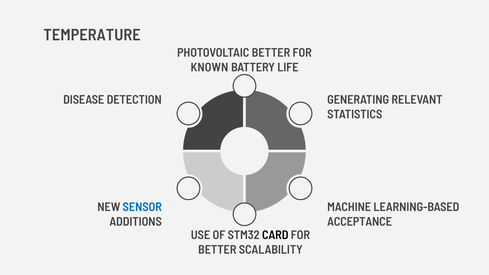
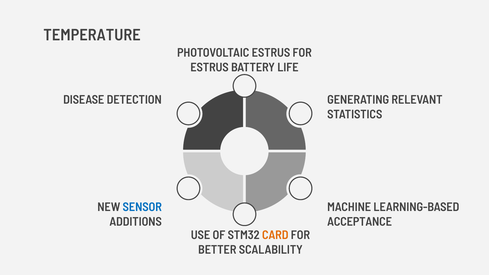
PHOTOVOLTAIC BETTER: BETTER -> ESTRUS (271, 53)
KNOWN: KNOWN -> ESTRUS (210, 68)
CARD colour: black -> orange (275, 235)
